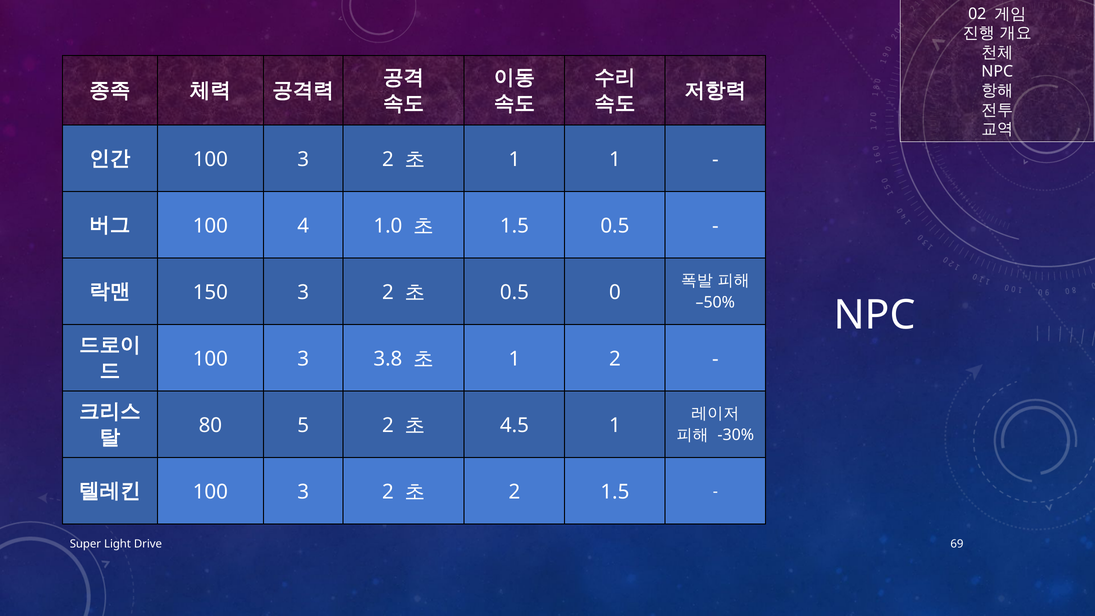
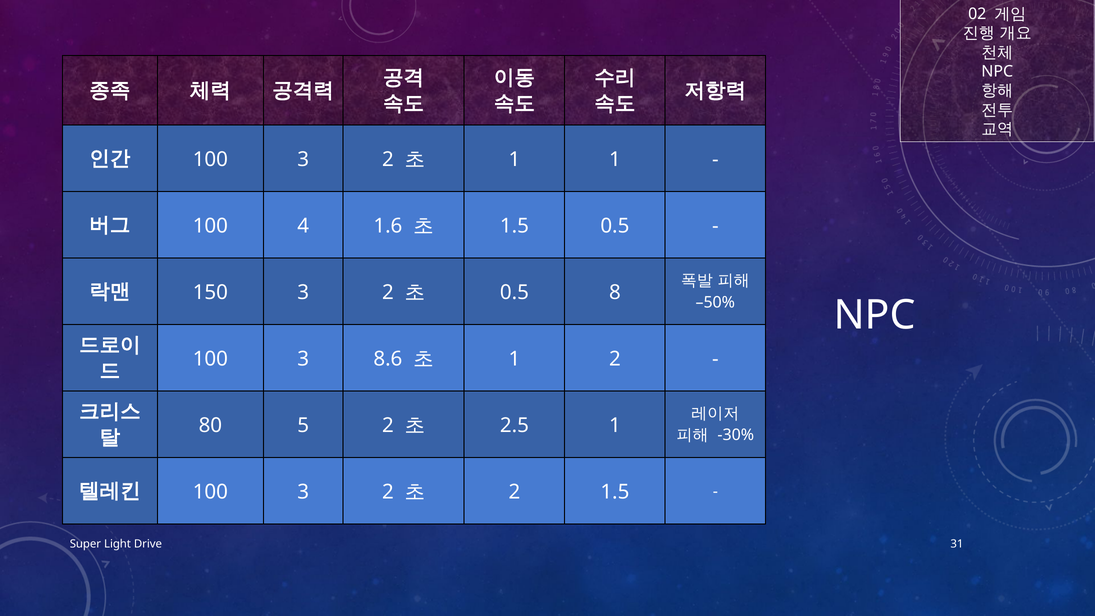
1.0: 1.0 -> 1.6 (388, 226)
0: 0 -> 8 (615, 292)
3.8: 3.8 -> 8.6 (388, 359)
4.5: 4.5 -> 2.5 (514, 425)
69: 69 -> 31 (957, 544)
